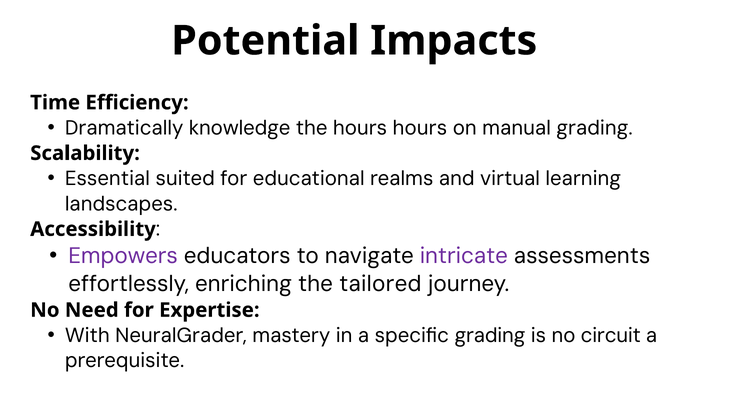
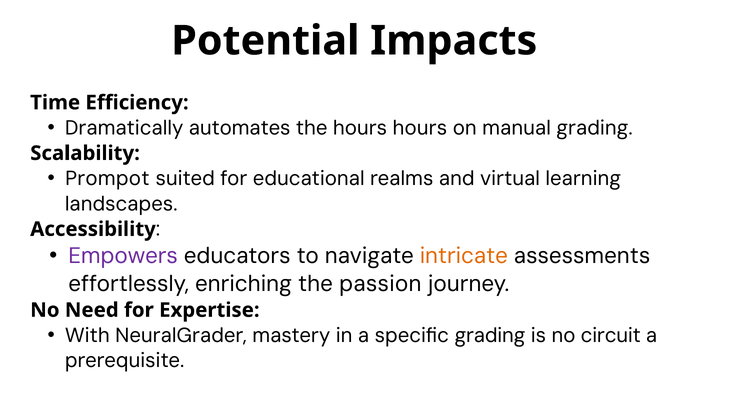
knowledge: knowledge -> automates (240, 128)
Essential: Essential -> Prompot (107, 179)
intricate colour: purple -> orange (464, 256)
tailored: tailored -> passion (380, 284)
